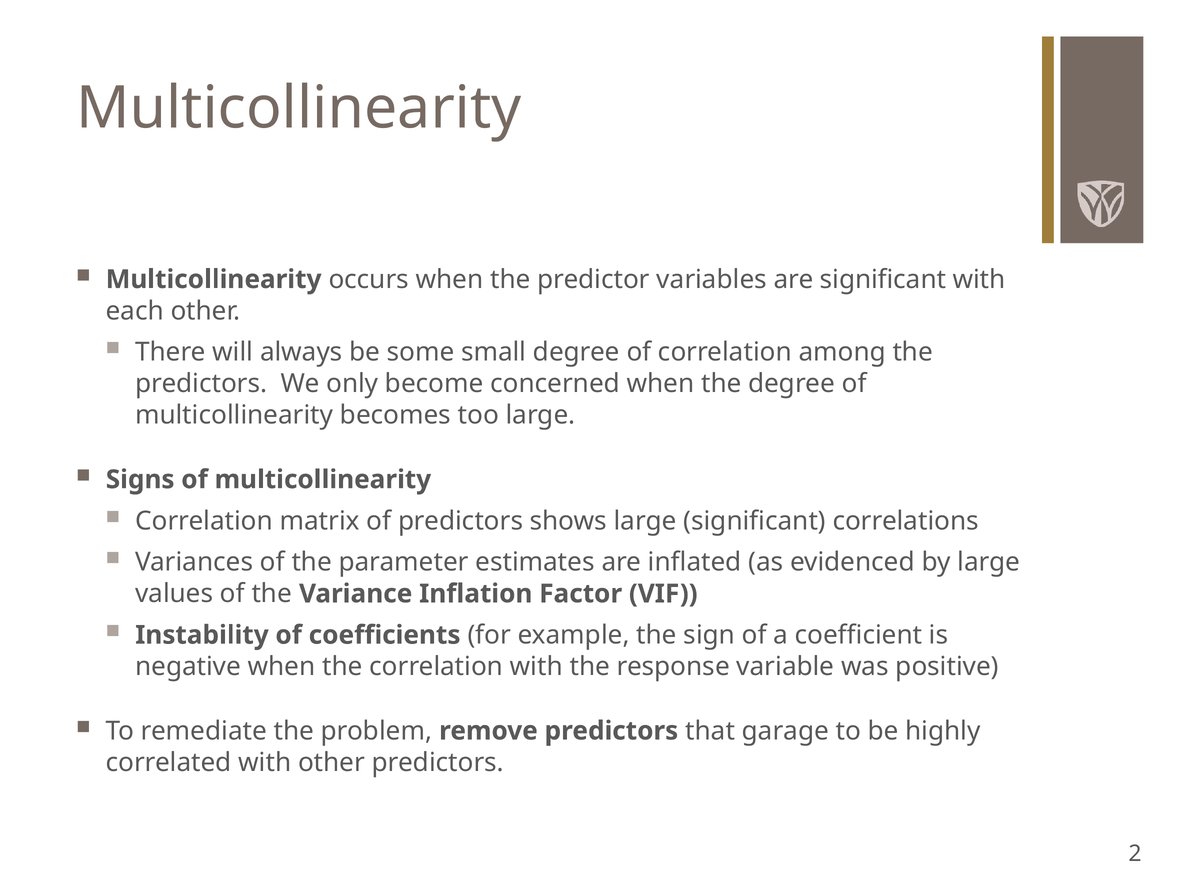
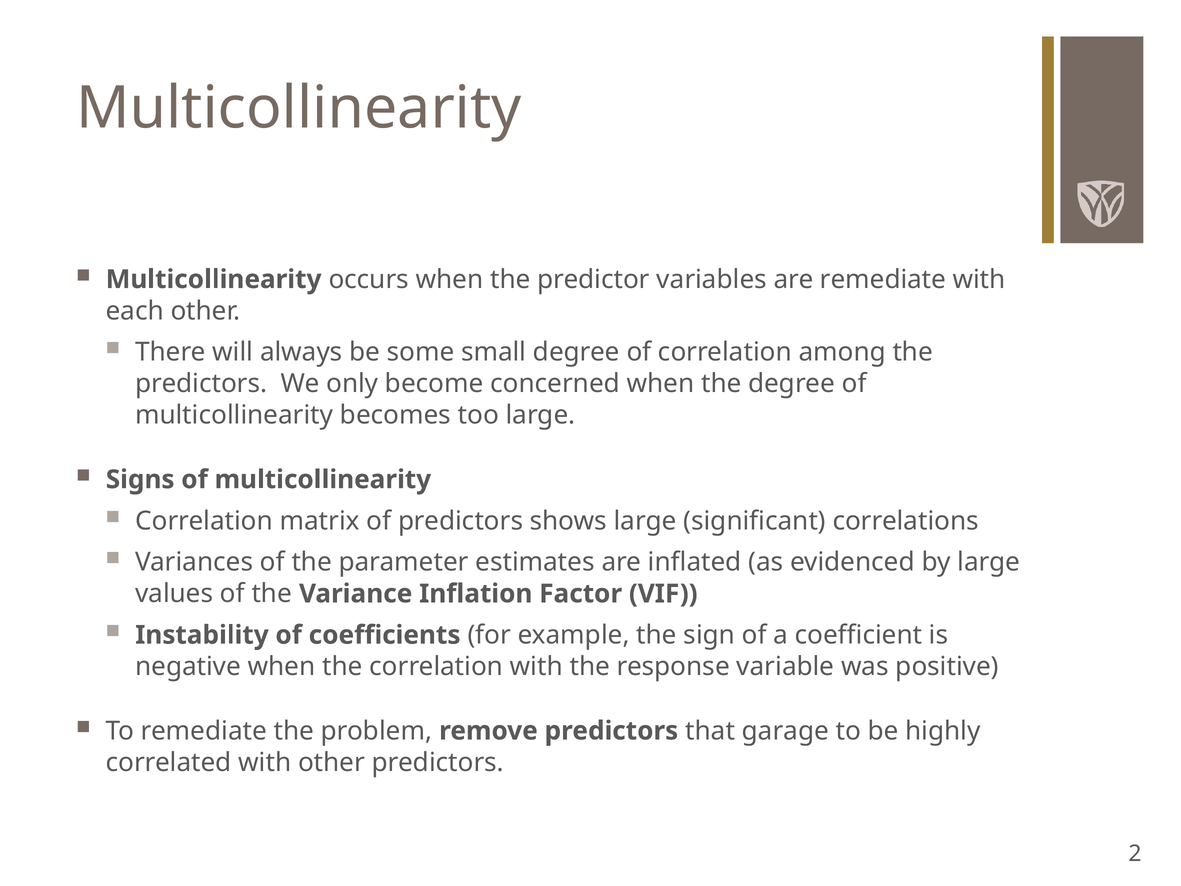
are significant: significant -> remediate (883, 279)
